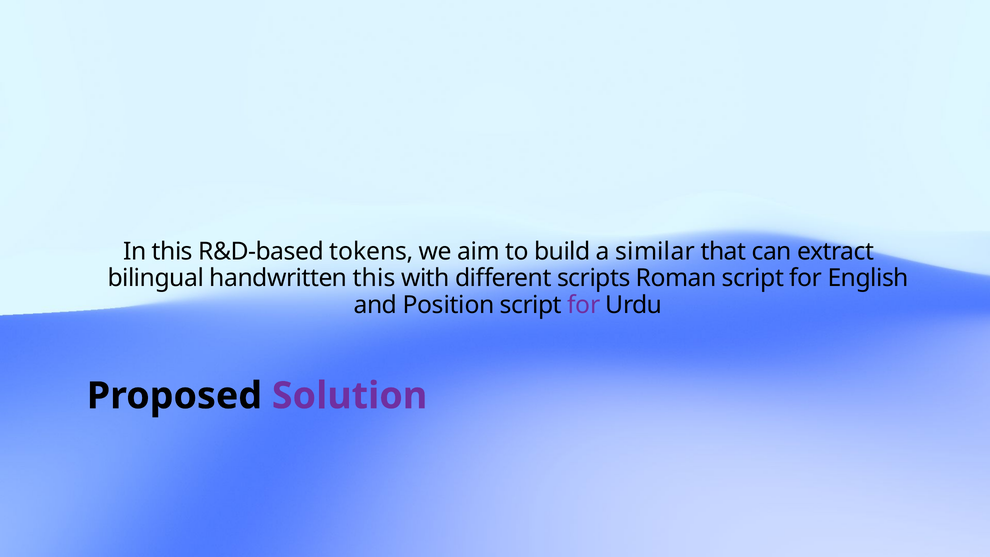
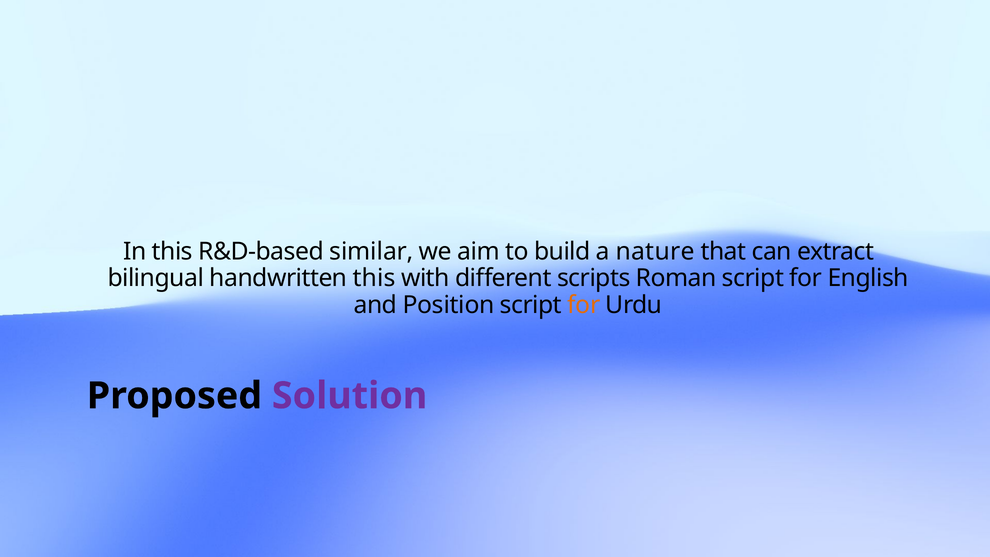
tokens: tokens -> similar (371, 252)
similar: similar -> nature (655, 252)
for colour: purple -> orange (584, 305)
